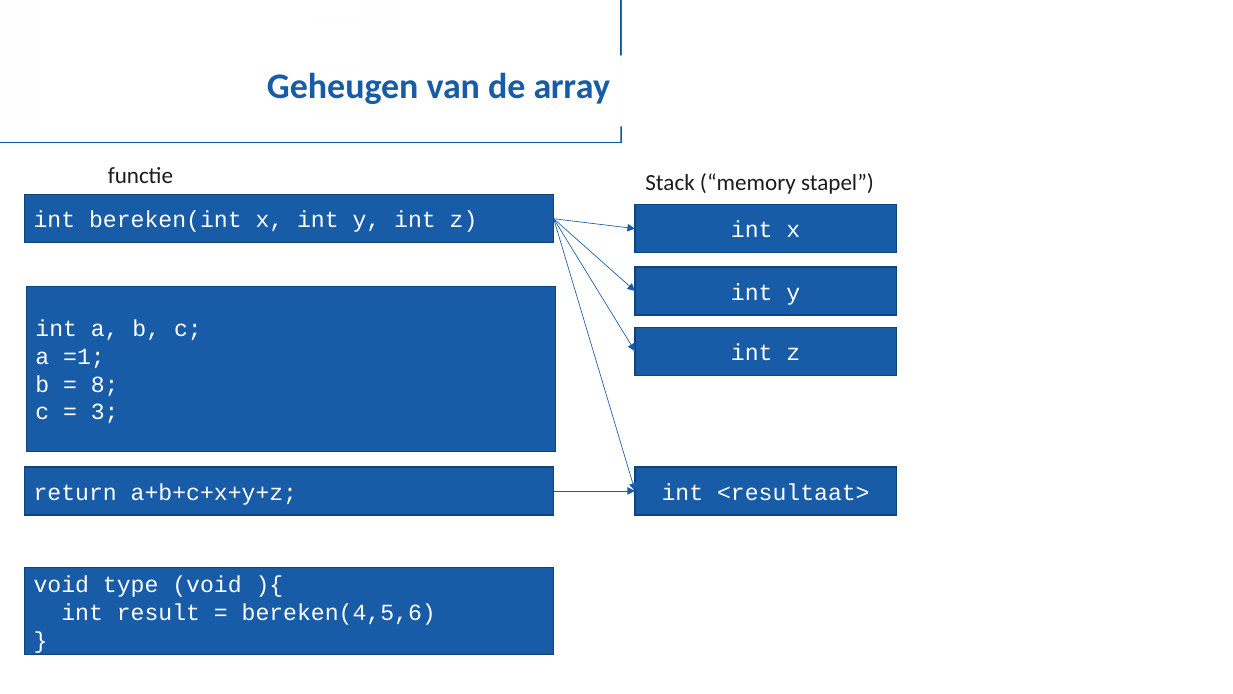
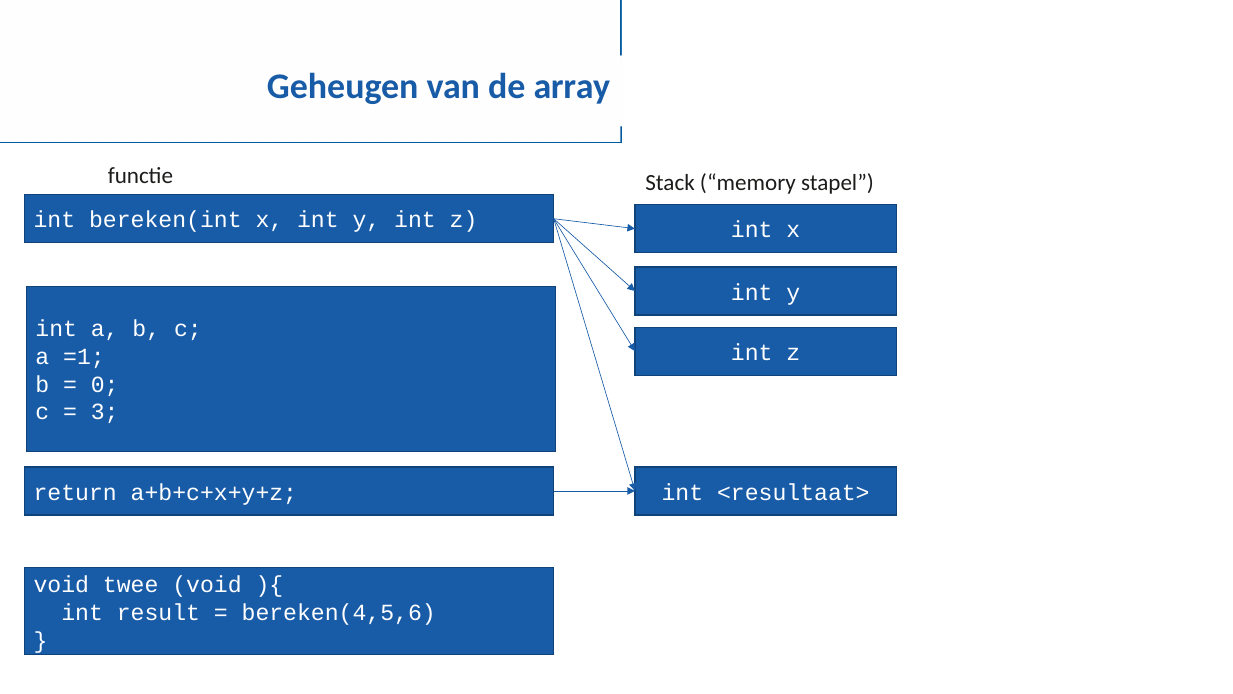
8: 8 -> 0 (105, 384)
type: type -> twee (131, 585)
